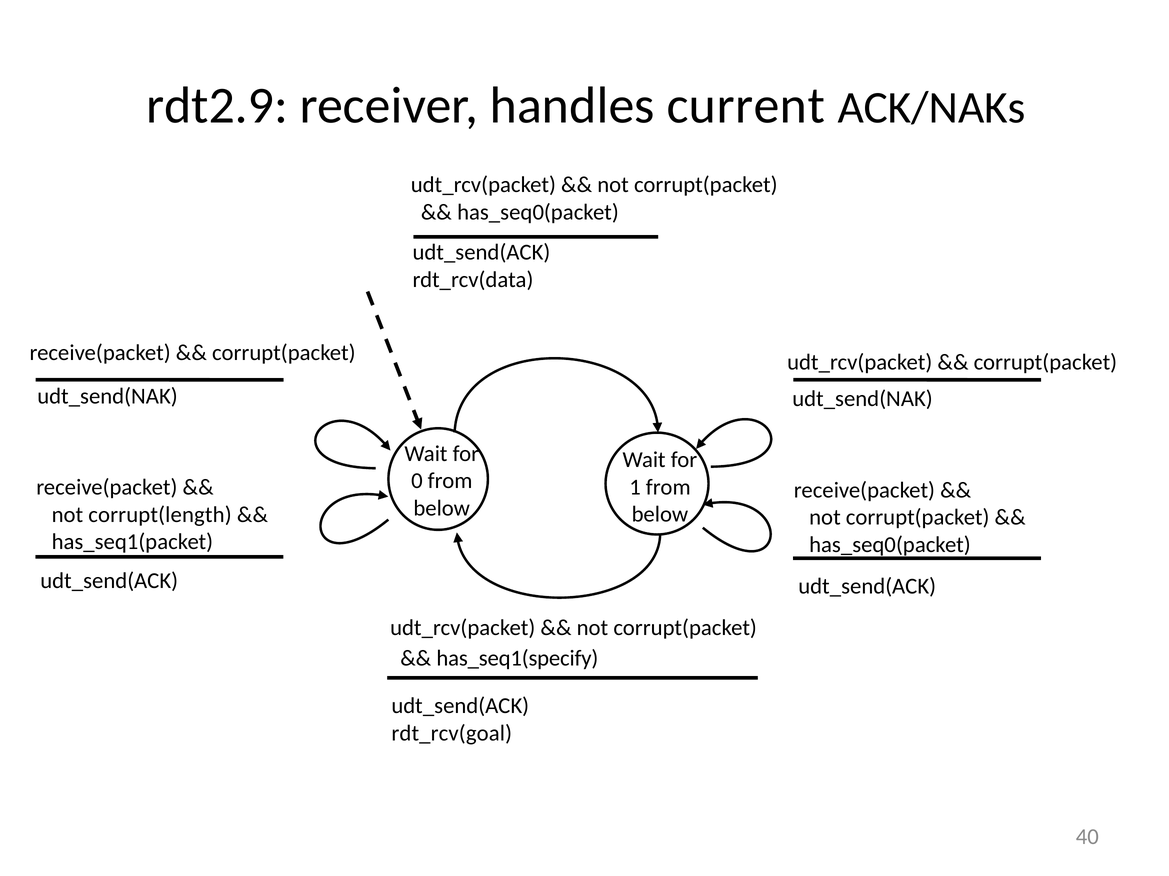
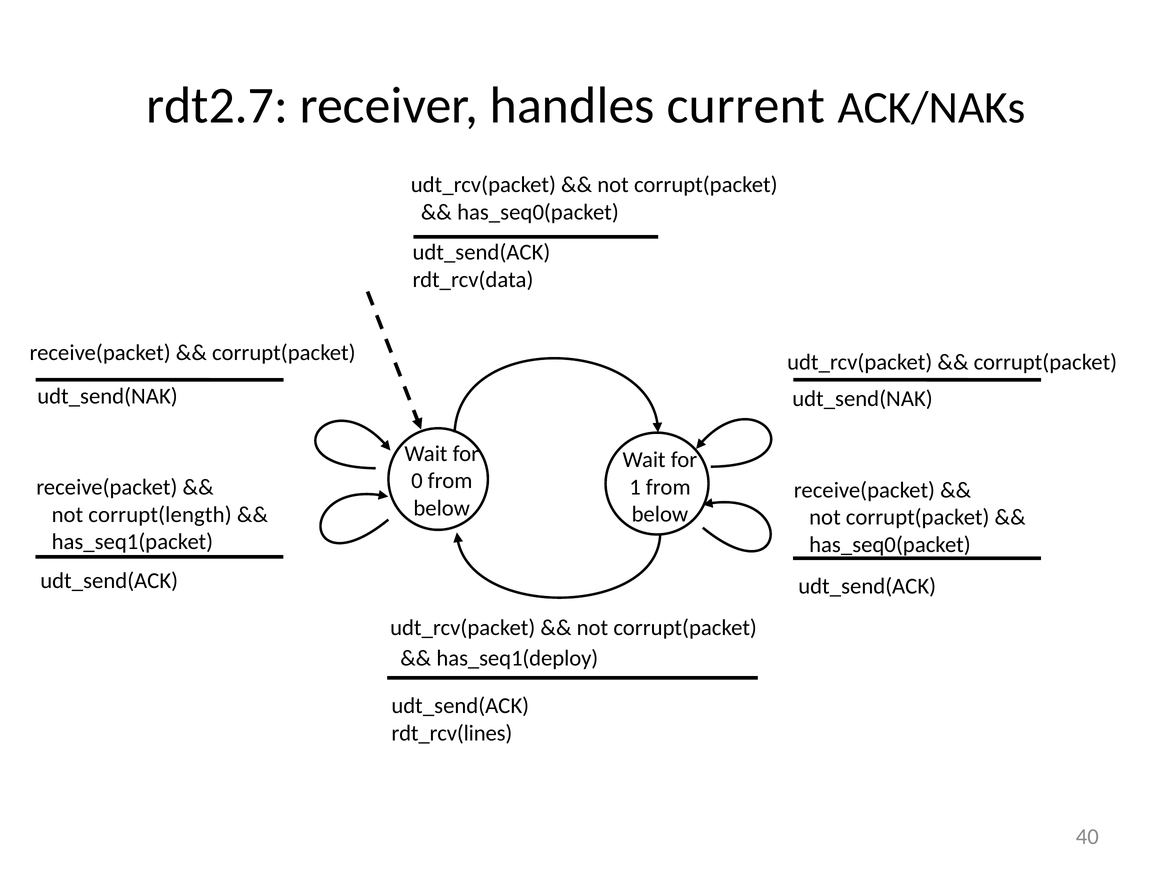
rdt2.9: rdt2.9 -> rdt2.7 (217, 106)
has_seq1(specify: has_seq1(specify -> has_seq1(deploy (517, 659)
rdt_rcv(goal: rdt_rcv(goal -> rdt_rcv(lines (452, 734)
